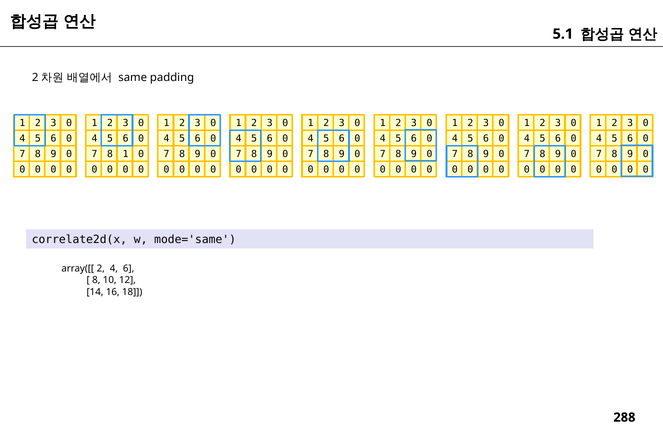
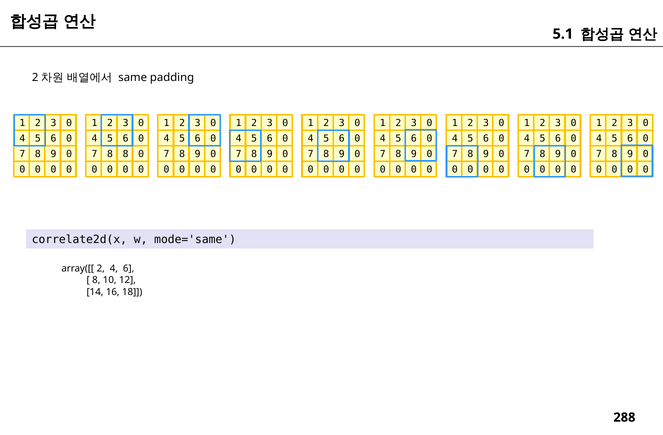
8 1: 1 -> 8 (126, 154)
